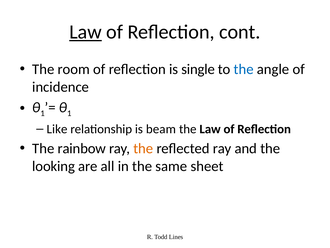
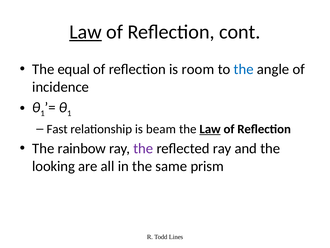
room: room -> equal (74, 69)
single: single -> room (198, 69)
Like: Like -> Fast (57, 129)
Law underline: none -> present (210, 129)
the colour: orange -> purple (143, 148)
sheet: sheet -> prism (207, 166)
